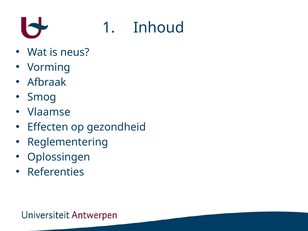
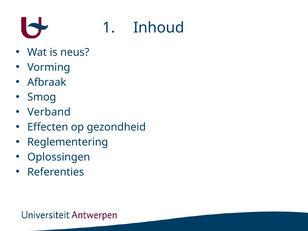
Vlaamse: Vlaamse -> Verband (49, 112)
